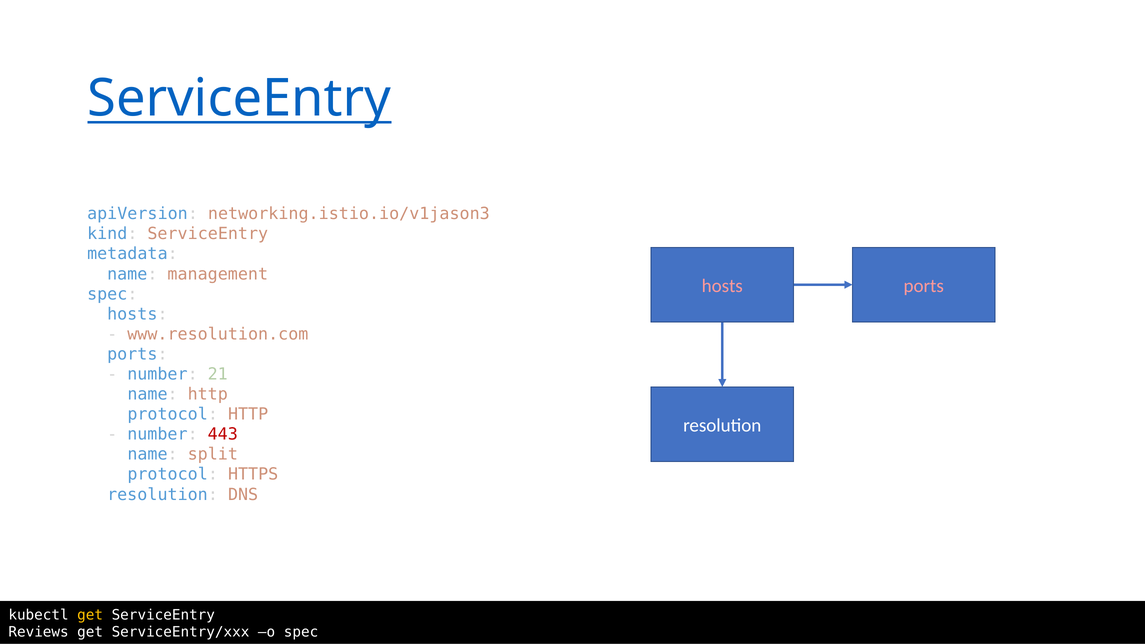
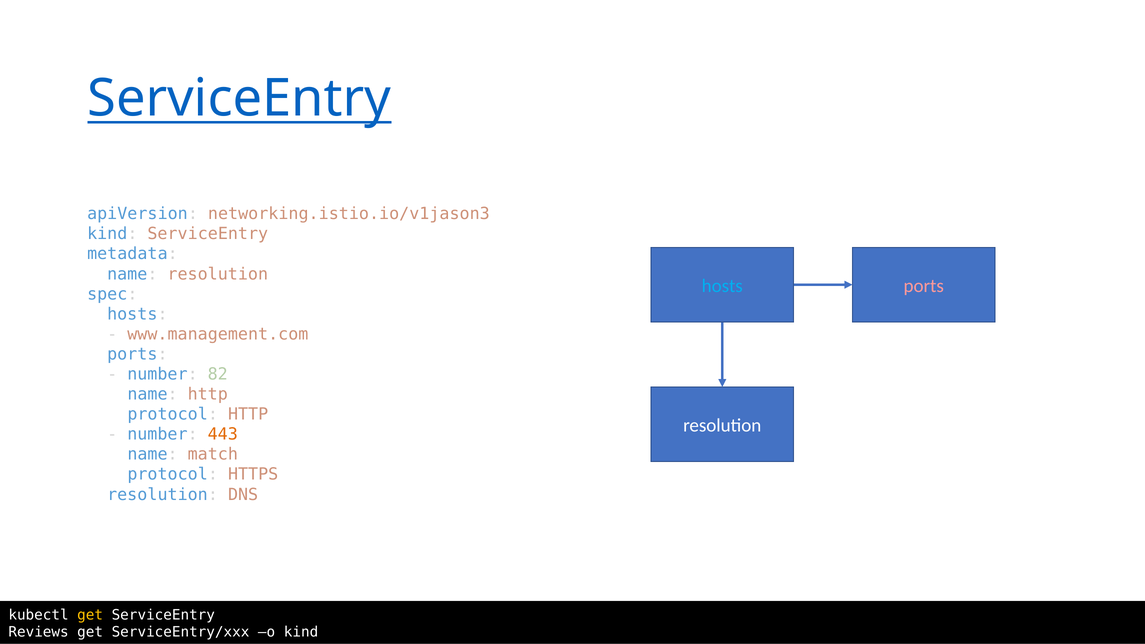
name management: management -> resolution (218, 274)
hosts colour: pink -> light blue (722, 286)
www.resolution.com: www.resolution.com -> www.management.com (218, 334)
21: 21 -> 82 (218, 374)
443 colour: red -> orange (223, 434)
split: split -> match (213, 454)
o spec: spec -> kind (301, 632)
